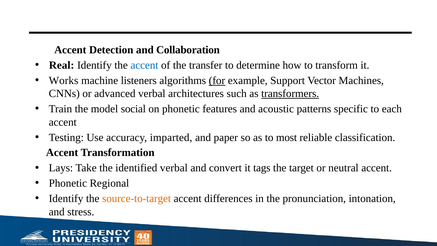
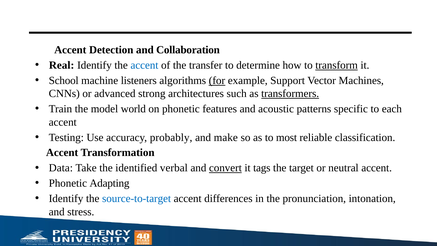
transform underline: none -> present (337, 65)
Works: Works -> School (64, 81)
advanced verbal: verbal -> strong (152, 94)
social: social -> world (133, 109)
imparted: imparted -> probably (171, 137)
paper: paper -> make (226, 137)
Lays: Lays -> Data (61, 168)
convert underline: none -> present (225, 168)
Regional: Regional -> Adapting (109, 183)
source-to-target colour: orange -> blue (137, 198)
